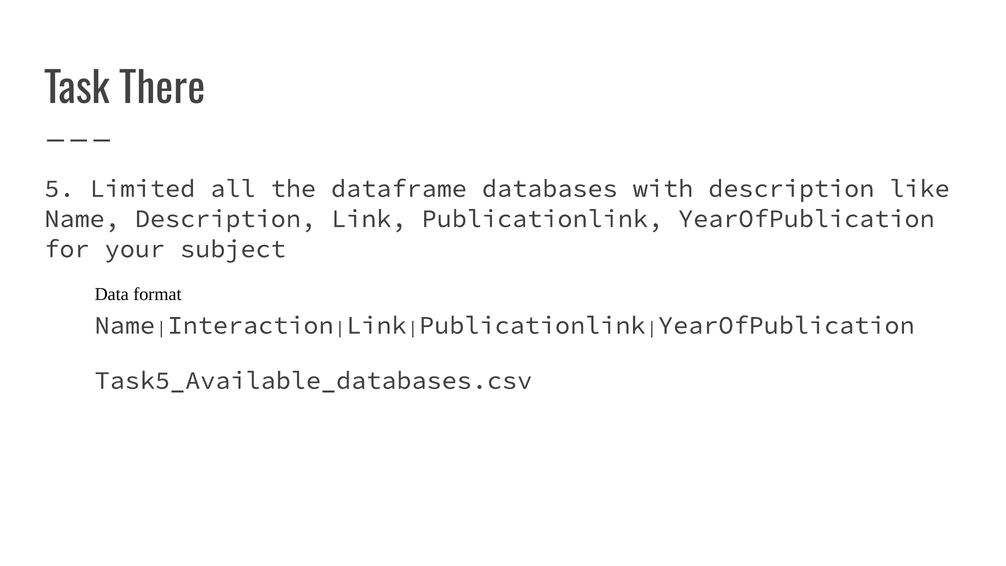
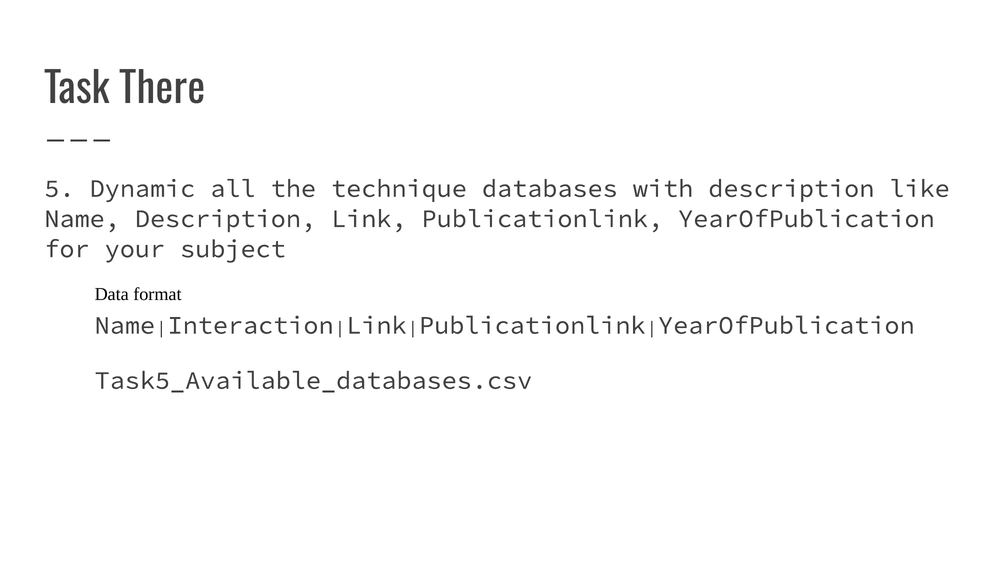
Limited: Limited -> Dynamic (142, 189)
dataframe: dataframe -> technique (399, 189)
